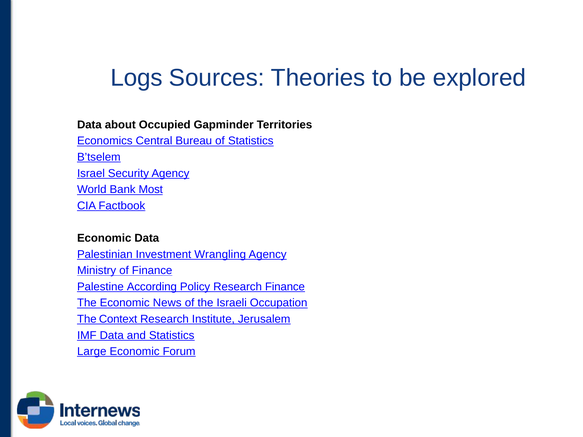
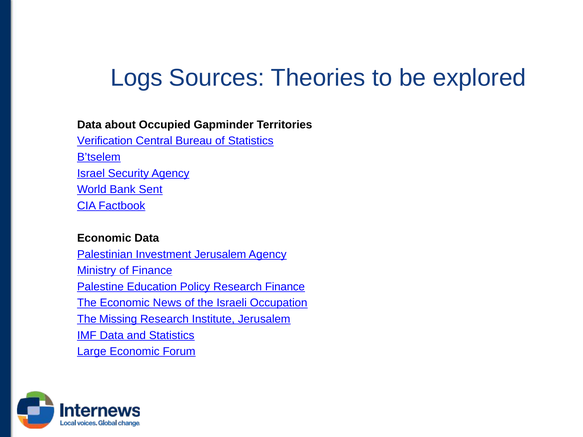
Economics: Economics -> Verification (105, 141)
Most: Most -> Sent (151, 190)
Investment Wrangling: Wrangling -> Jerusalem (220, 254)
According: According -> Education (152, 287)
Context: Context -> Missing (118, 319)
